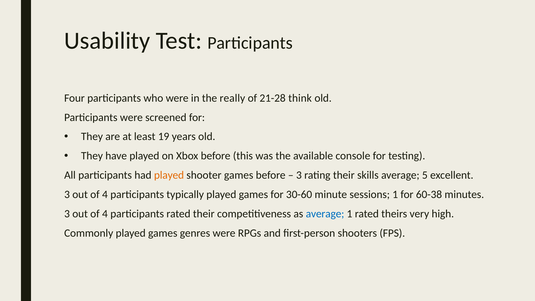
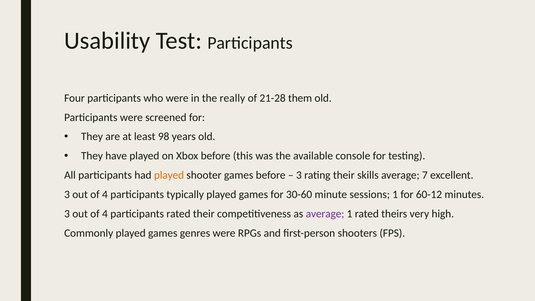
think: think -> them (300, 98)
19: 19 -> 98 (164, 137)
5: 5 -> 7 (425, 175)
60-38: 60-38 -> 60-12 (429, 194)
average colour: blue -> purple (325, 214)
